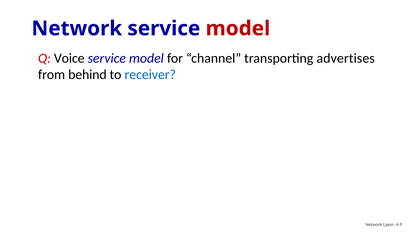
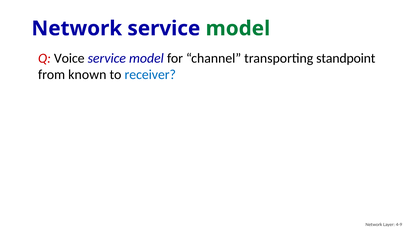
model colour: red -> green (238, 29)
advertises: advertises -> standpoint (346, 58)
behind: behind -> known (87, 75)
